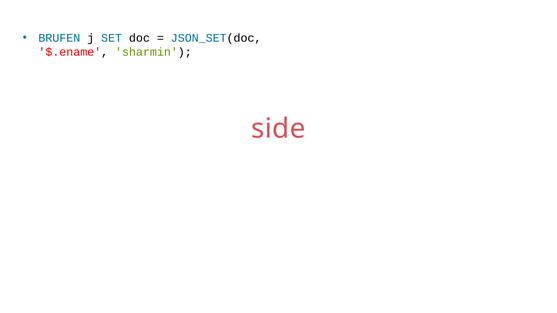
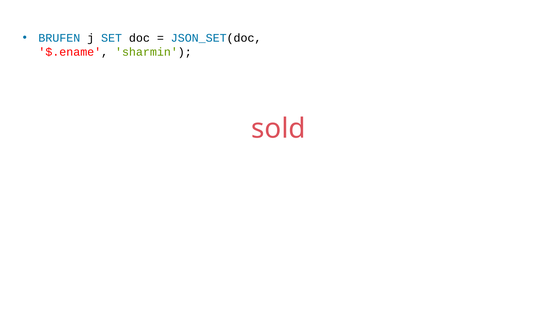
side: side -> sold (278, 129)
